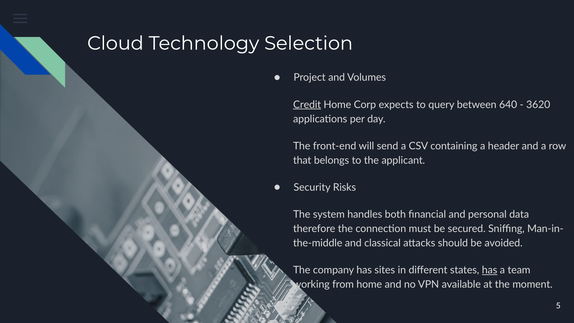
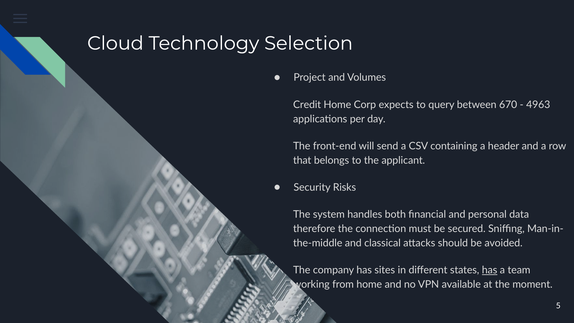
Credit underline: present -> none (307, 105)
640: 640 -> 670 (508, 105)
3620: 3620 -> 4963 (538, 105)
